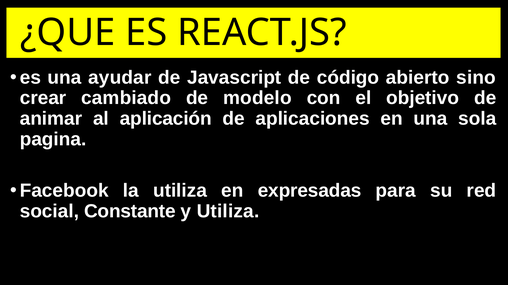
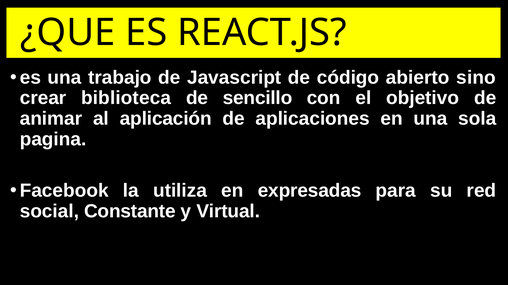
ayudar: ayudar -> trabajo (120, 78)
cambiado: cambiado -> biblioteca (126, 98)
modelo: modelo -> sencillo (258, 98)
y Utiliza: Utiliza -> Virtual (228, 212)
